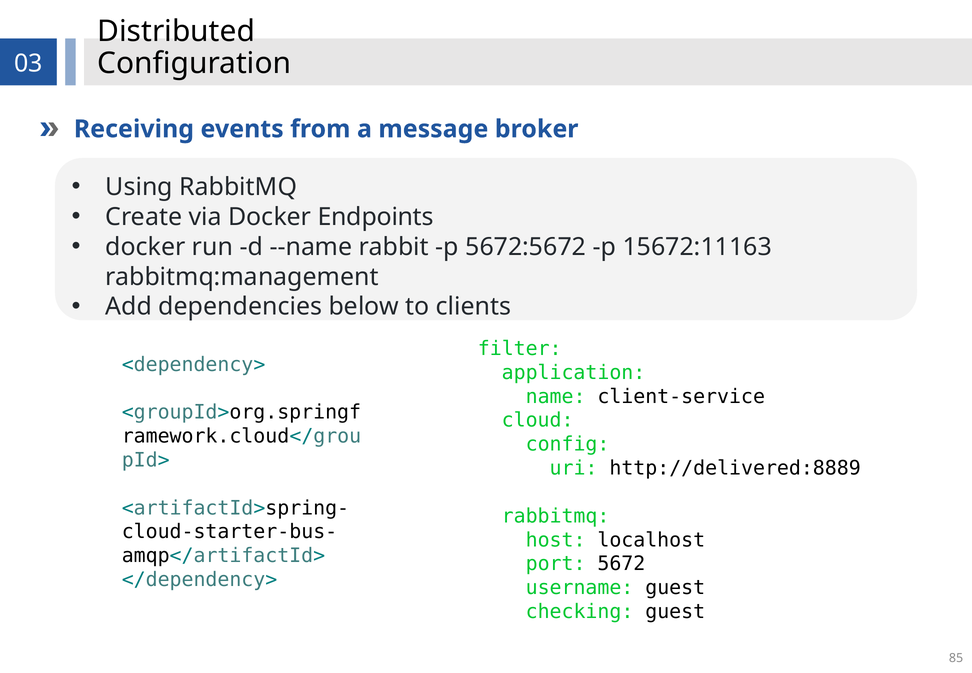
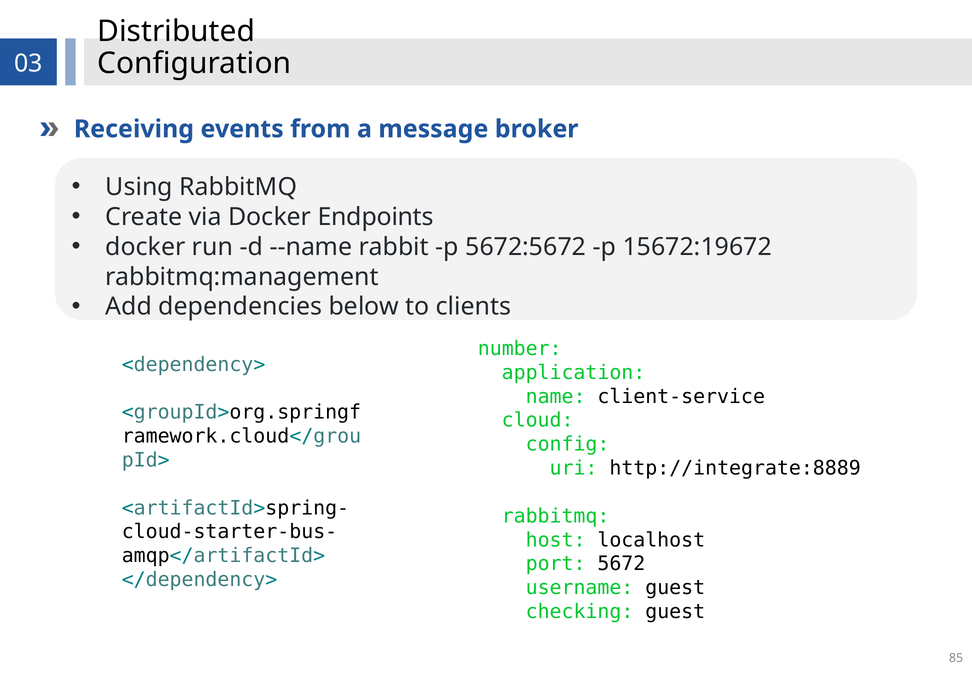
15672:11163: 15672:11163 -> 15672:19672 (697, 247)
filter: filter -> number (520, 349)
http://delivered:8889: http://delivered:8889 -> http://integrate:8889 (735, 468)
